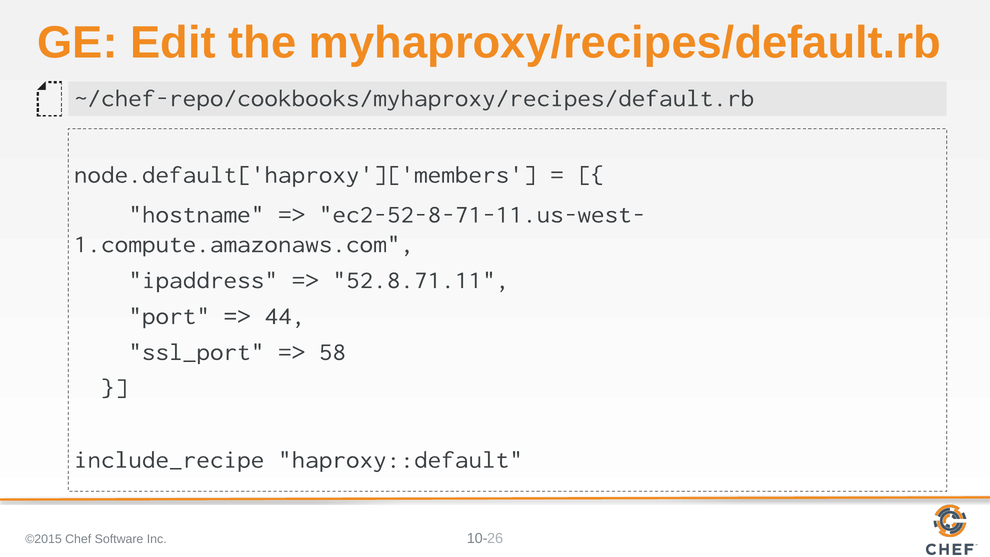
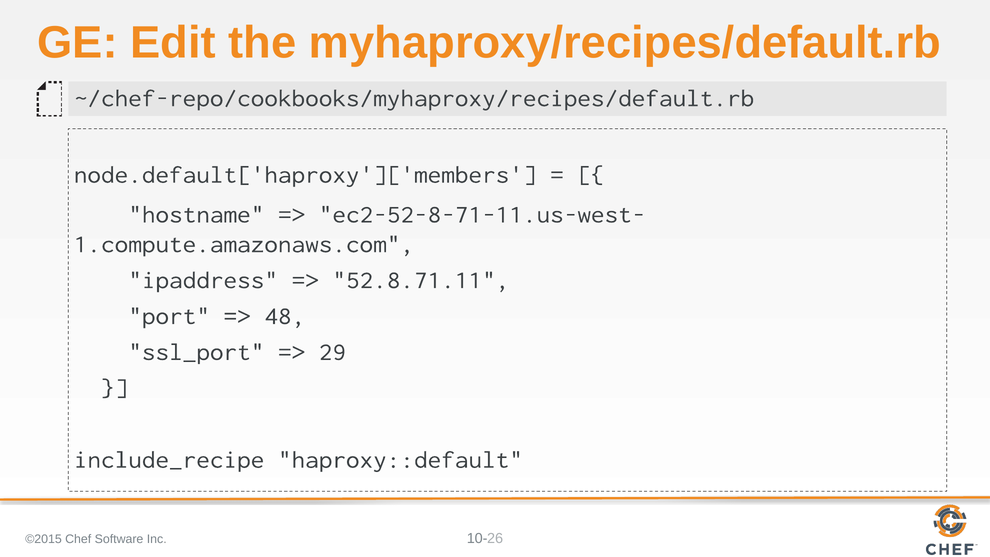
44: 44 -> 48 (285, 316)
58: 58 -> 29 (332, 352)
